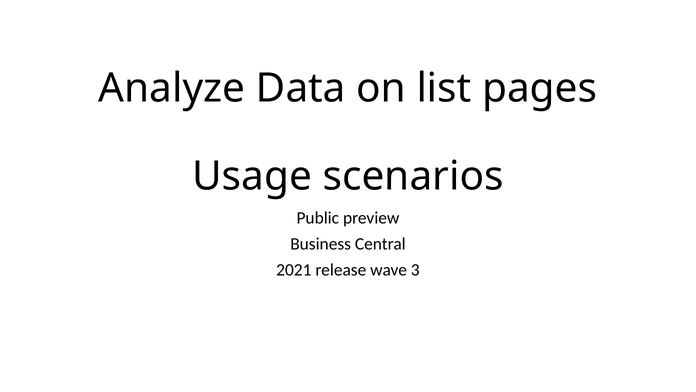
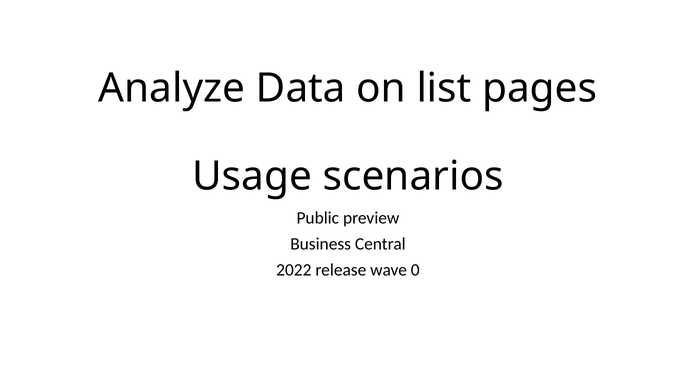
2021: 2021 -> 2022 (294, 270)
3: 3 -> 0 (415, 270)
